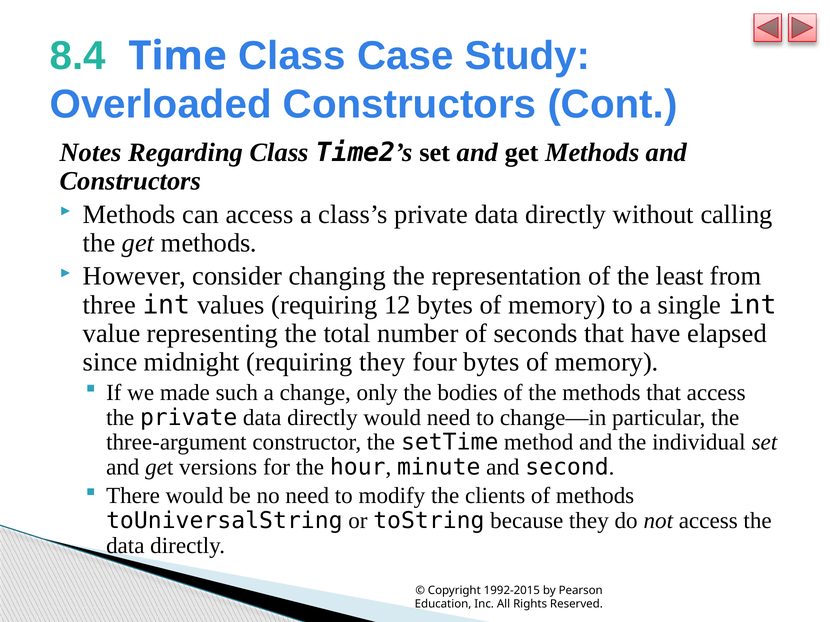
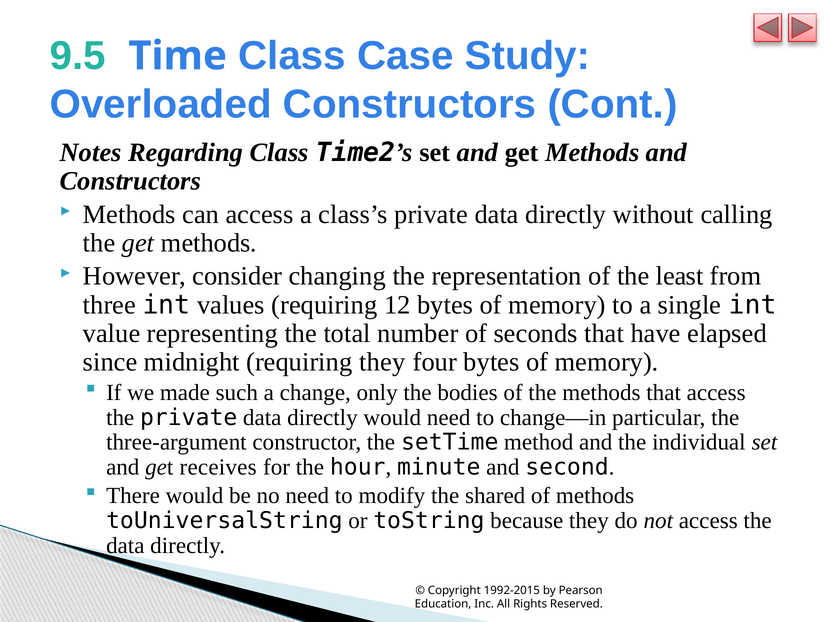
8.4: 8.4 -> 9.5 (78, 56)
versions: versions -> receives (218, 468)
clients: clients -> shared (495, 496)
